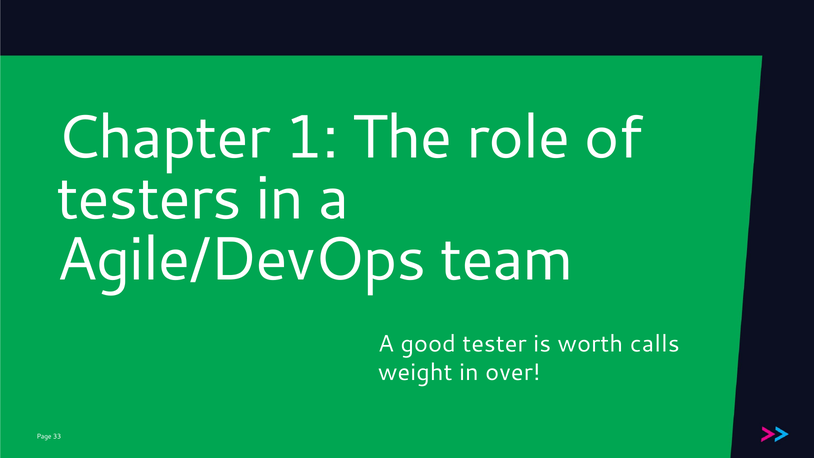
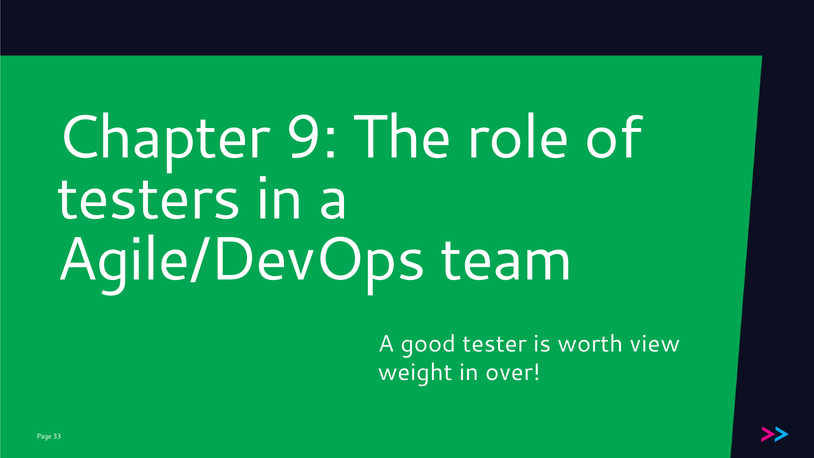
1: 1 -> 9 (312, 138)
calls: calls -> view (655, 344)
